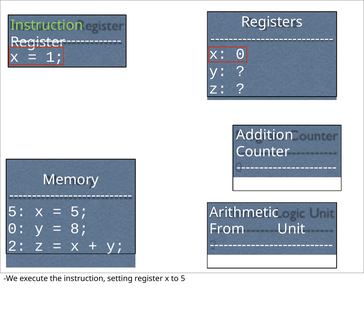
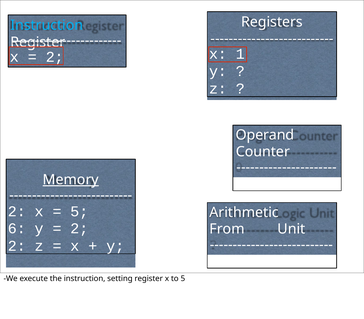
Instruction colour: light green -> light blue (47, 25)
x 0: 0 -> 1 (240, 54)
1: 1 -> 2 (55, 57)
Addition: Addition -> Operand (265, 135)
Memory underline: none -> present (71, 180)
5: 5 -> 2 (17, 211)
0: 0 -> 6 (17, 229)
8: 8 -> 2 (79, 229)
